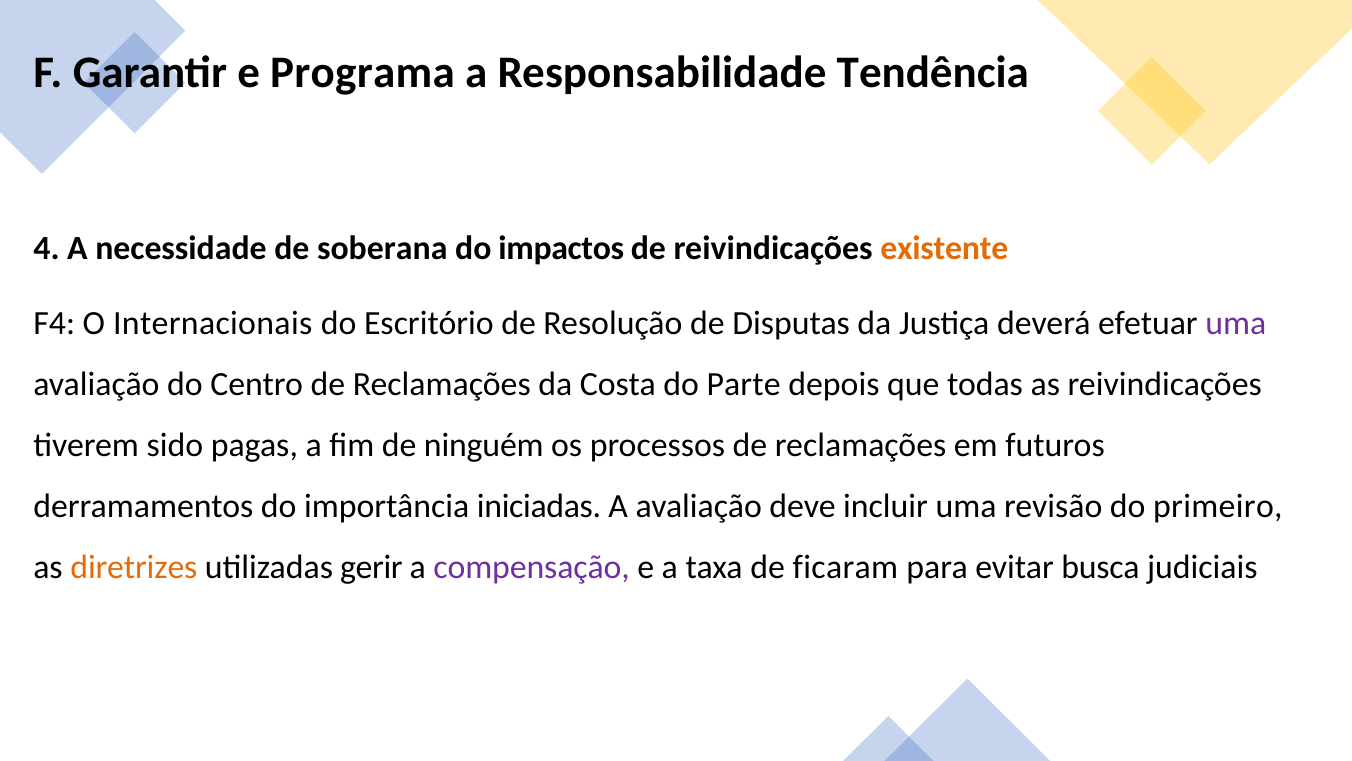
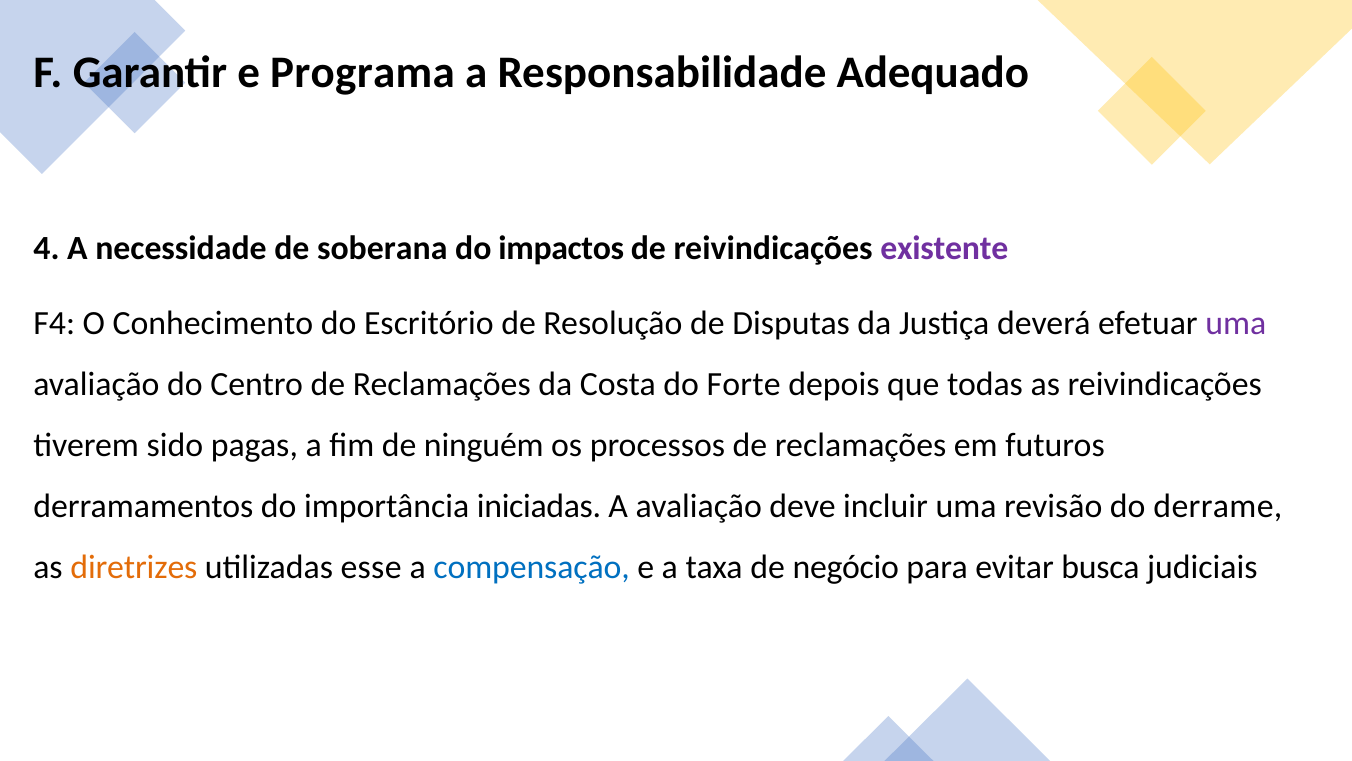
Tendência: Tendência -> Adequado (933, 72)
existente colour: orange -> purple (944, 248)
Internacionais: Internacionais -> Conhecimento (213, 323)
Parte: Parte -> Forte (744, 384)
primeiro: primeiro -> derrame (1218, 506)
gerir: gerir -> esse (371, 567)
compensação colour: purple -> blue (532, 567)
ficaram: ficaram -> negócio (846, 567)
